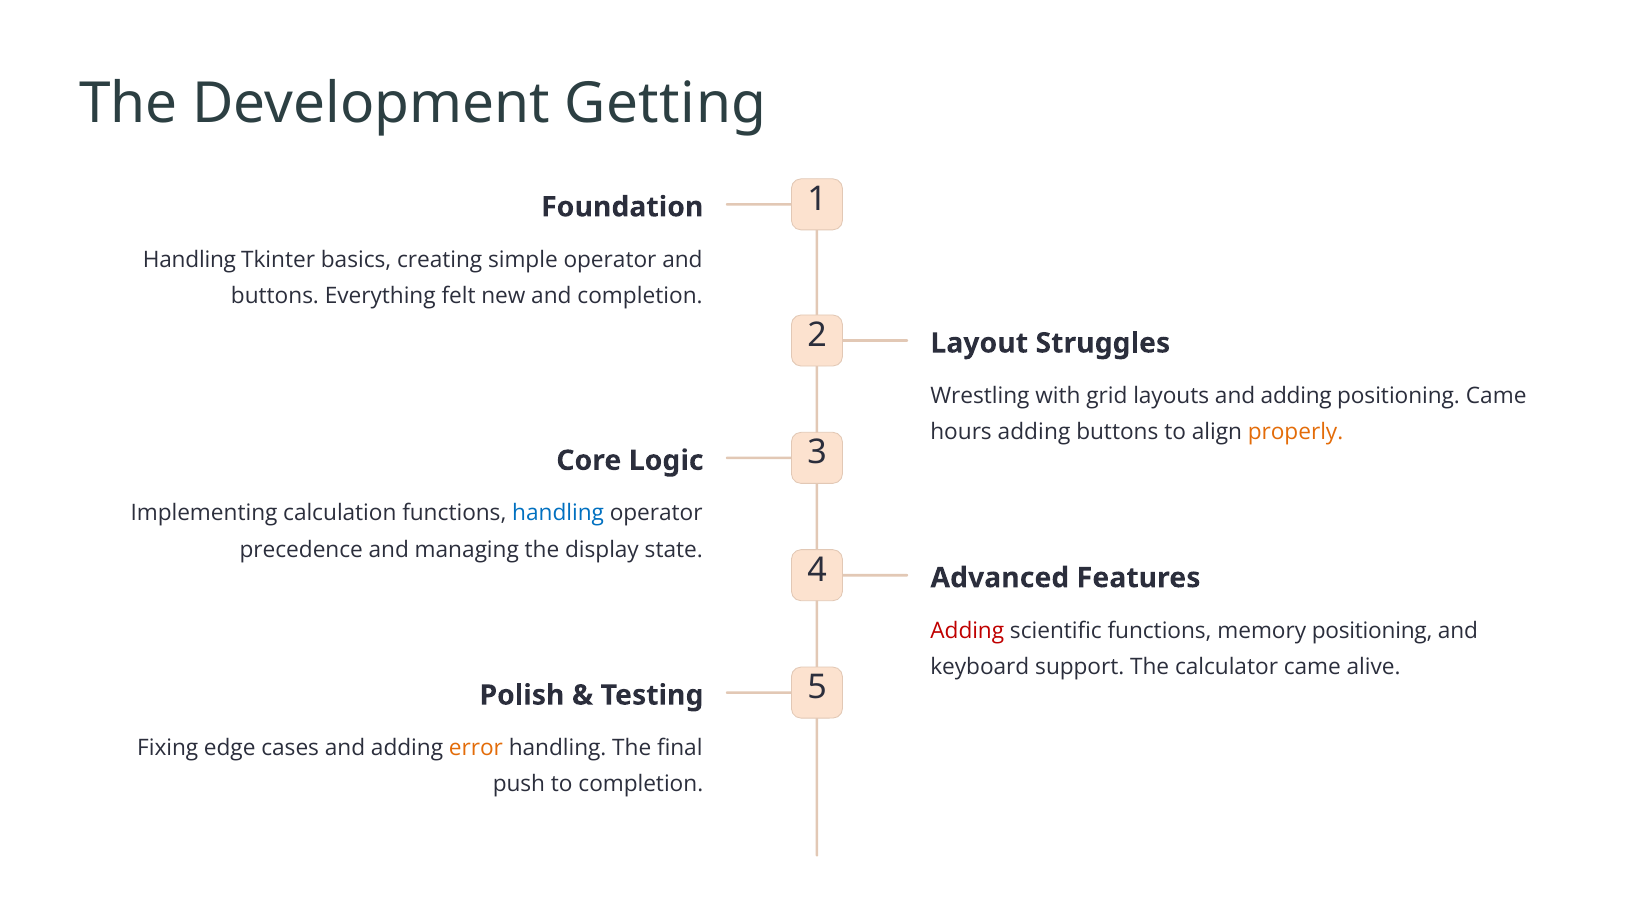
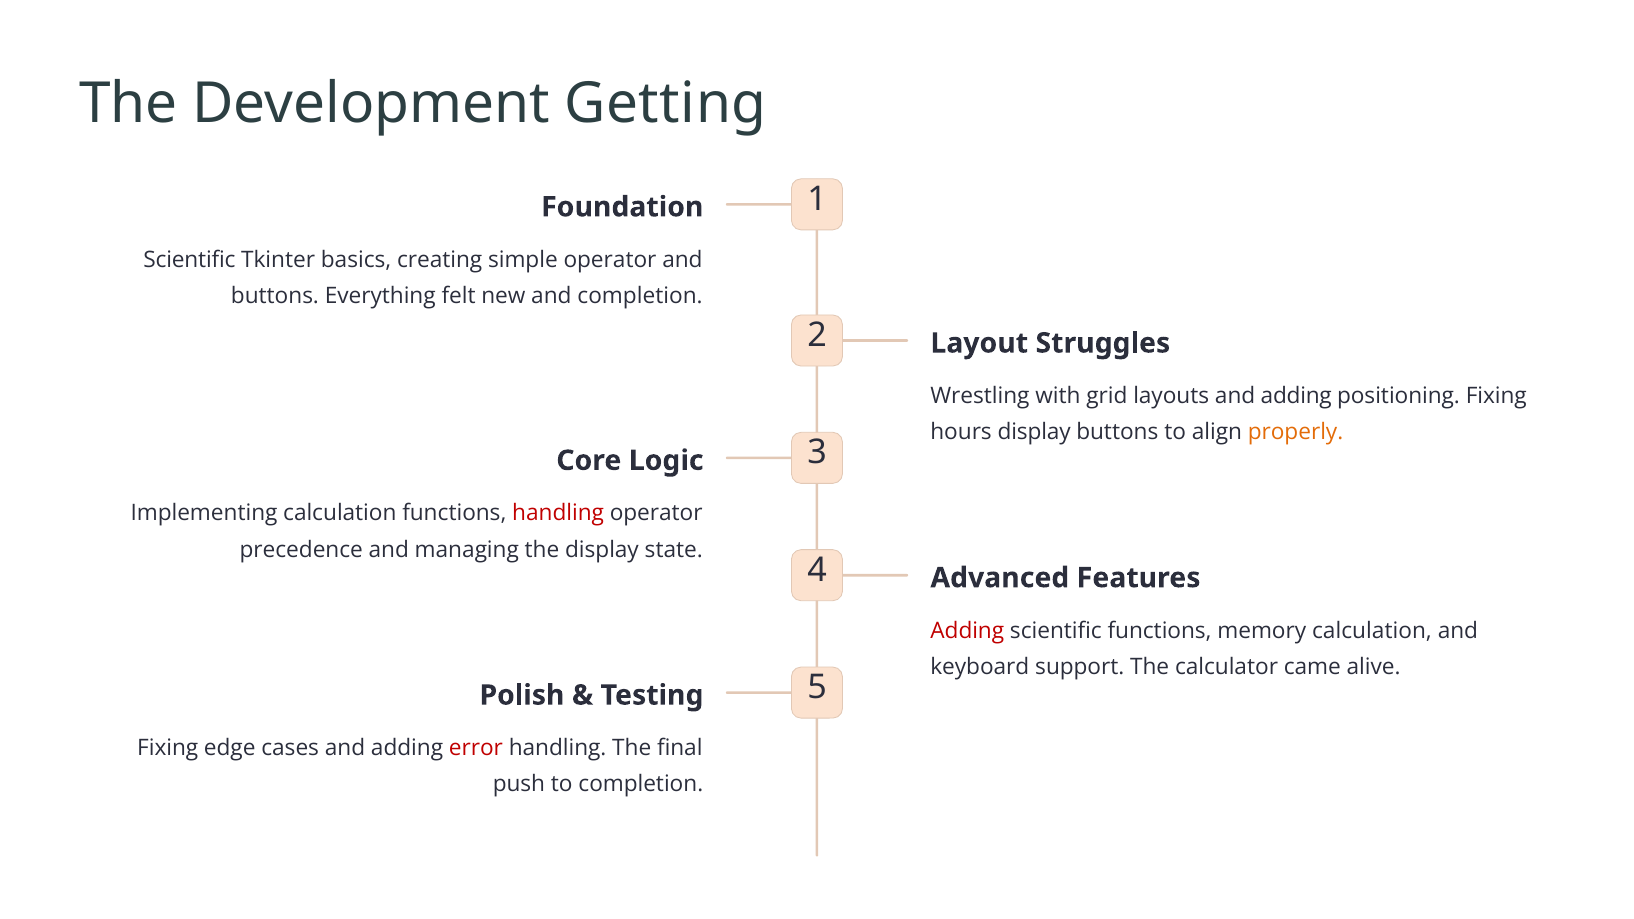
Handling: Handling -> Scientific (189, 260)
positioning Came: Came -> Fixing (1496, 396)
hours adding: adding -> display (1034, 432)
handling colour: blue -> red (558, 513)
memory positioning: positioning -> calculation (1372, 631)
error colour: orange -> red (476, 748)
